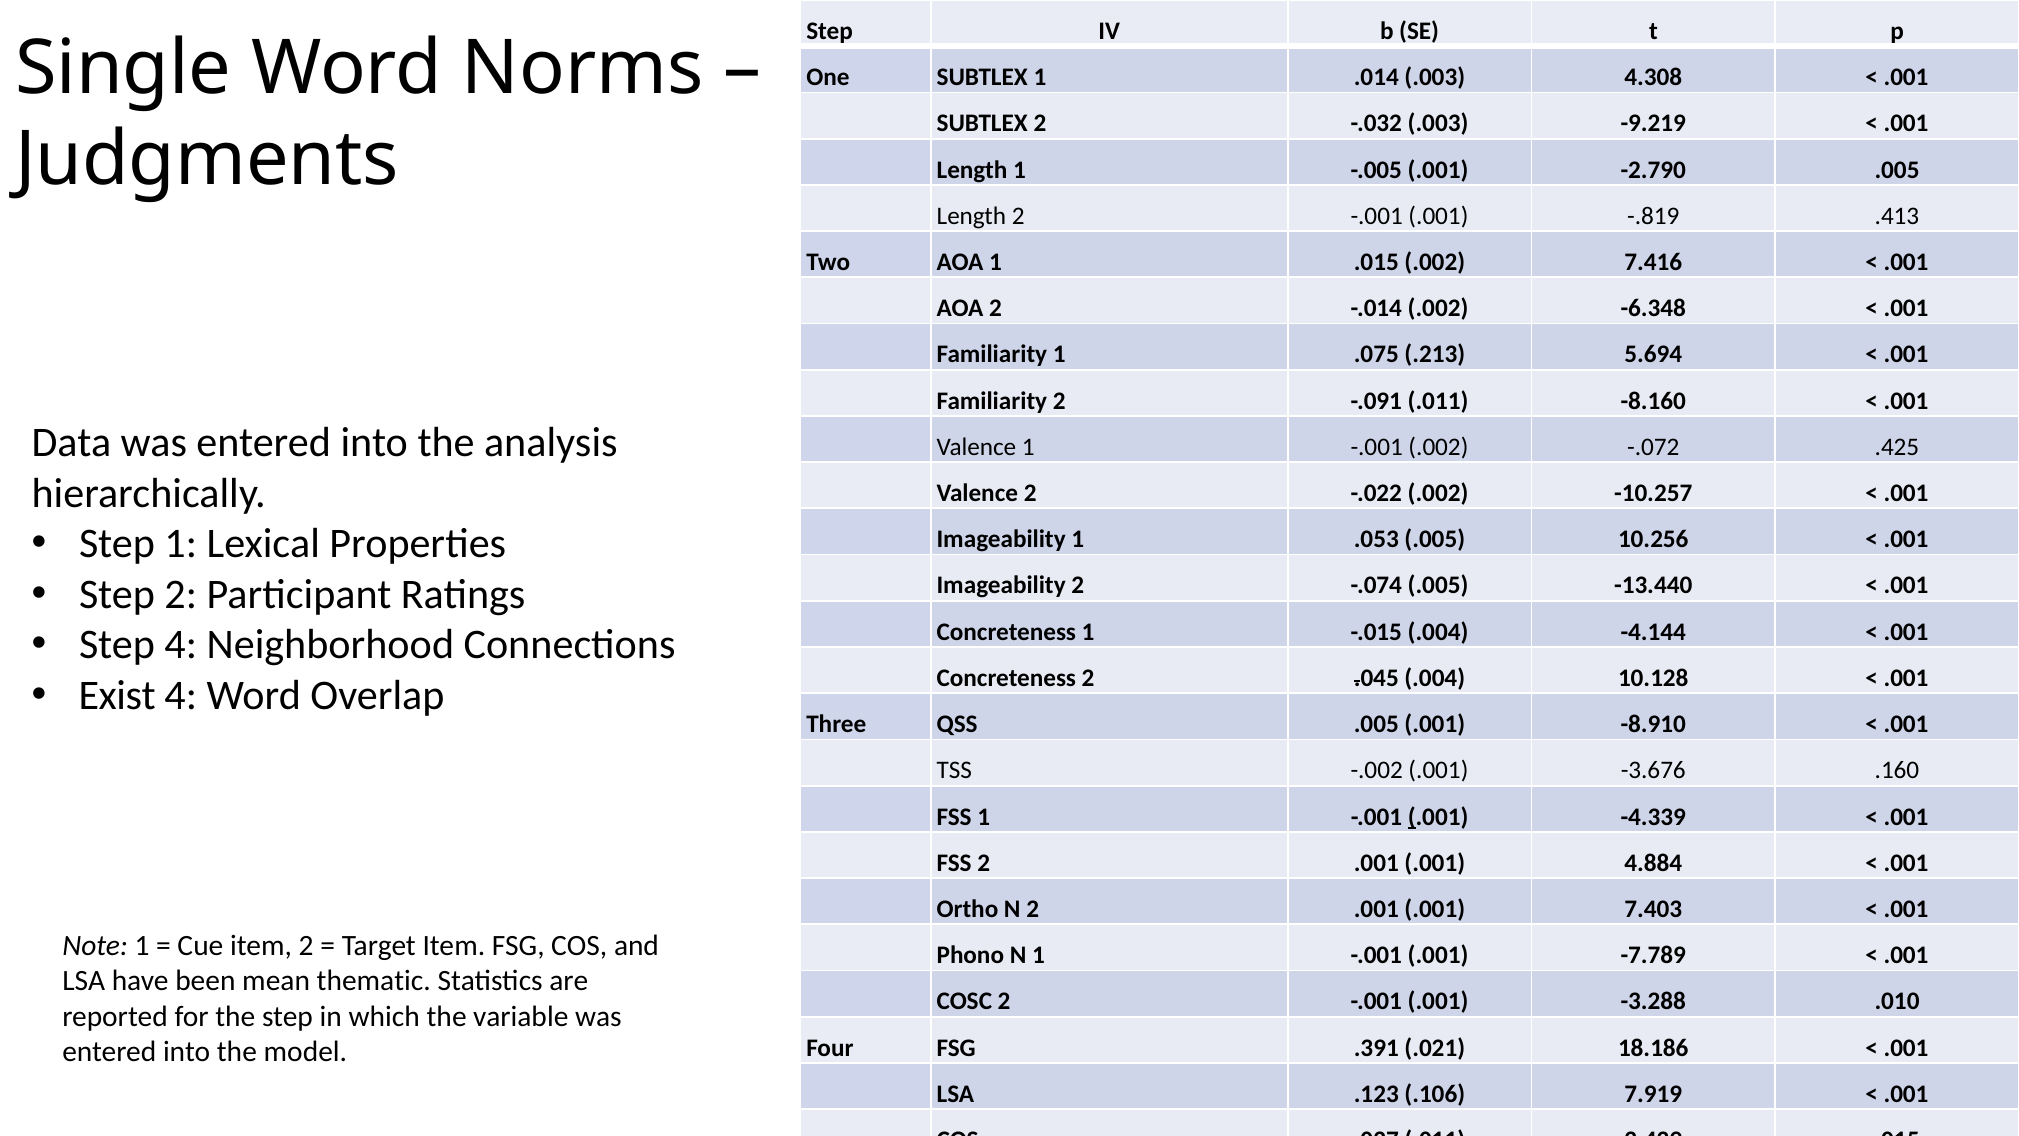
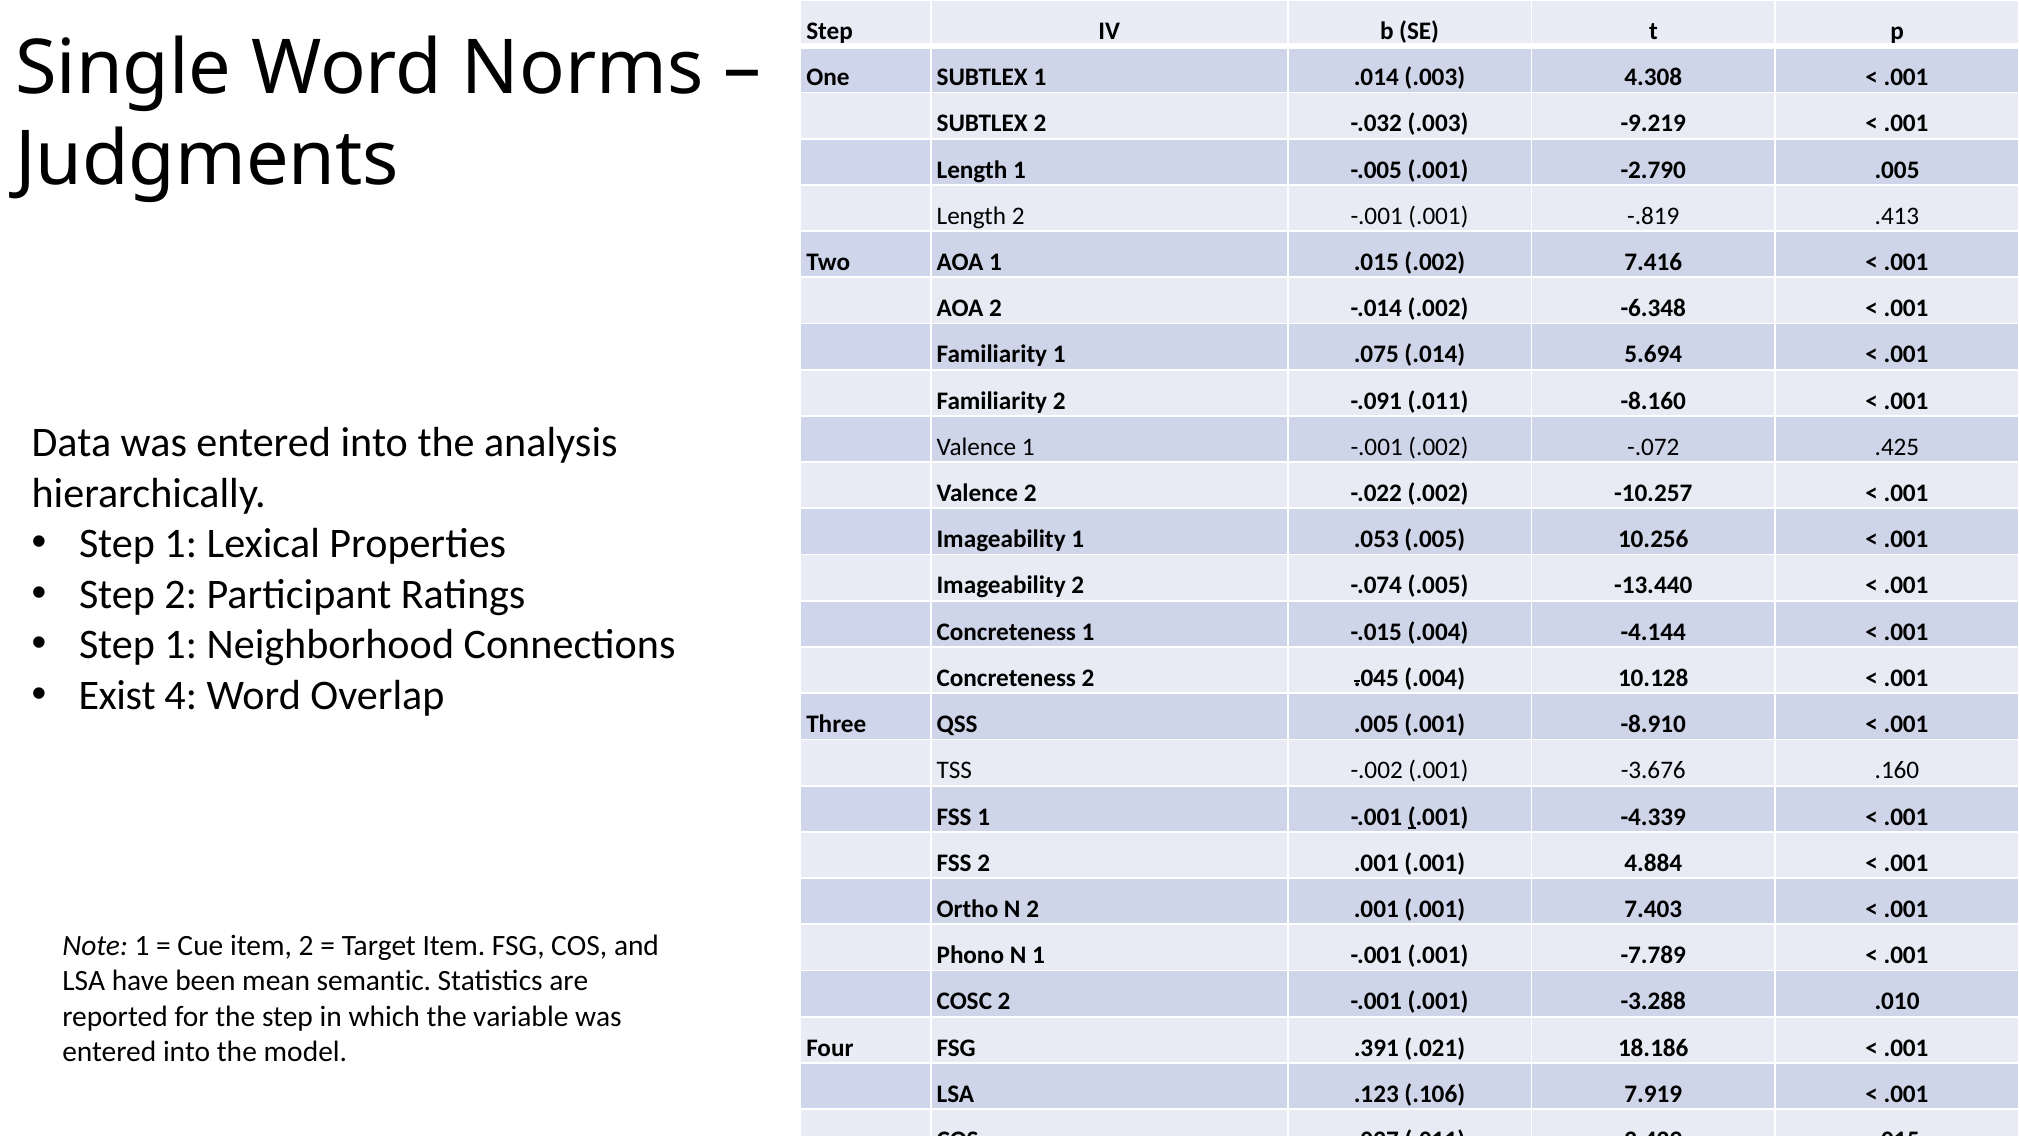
.075 .213: .213 -> .014 (1435, 354)
4: 4 -> 1 (181, 645)
thematic: thematic -> semantic (374, 981)
